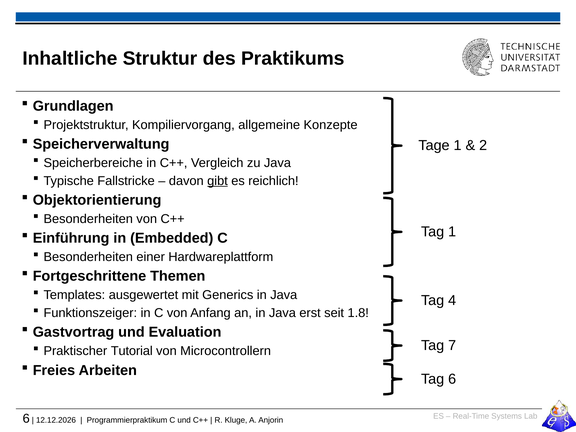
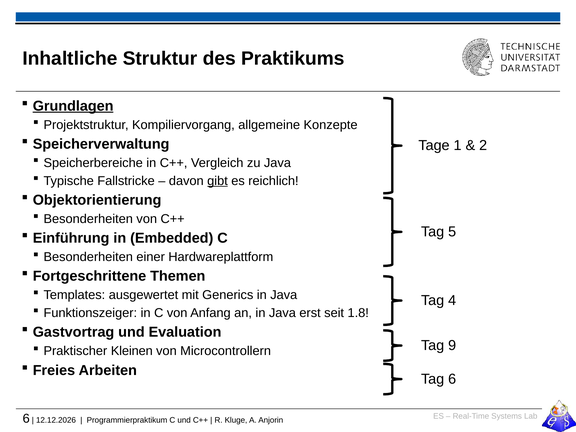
Grundlagen underline: none -> present (73, 106)
Tag 1: 1 -> 5 (452, 232)
7: 7 -> 9 (452, 345)
Tutorial: Tutorial -> Kleinen (132, 351)
